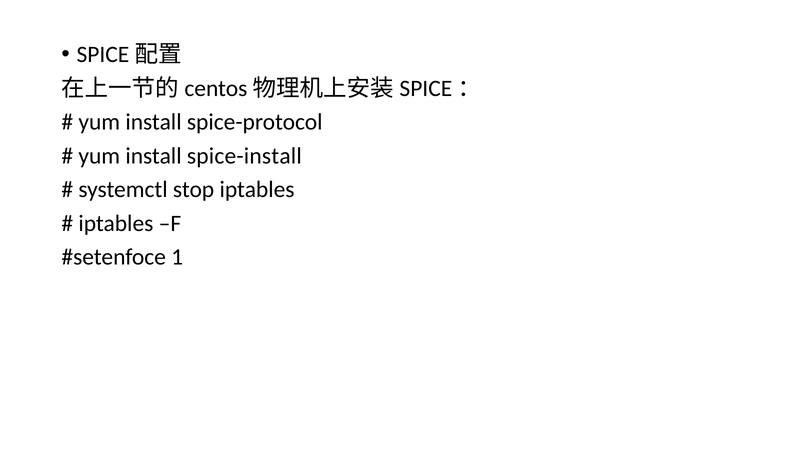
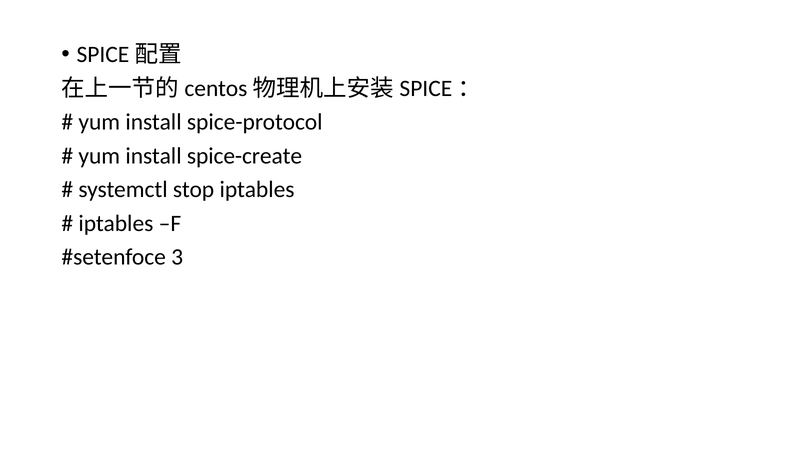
spice-install: spice-install -> spice-create (245, 156)
1: 1 -> 3 (177, 257)
